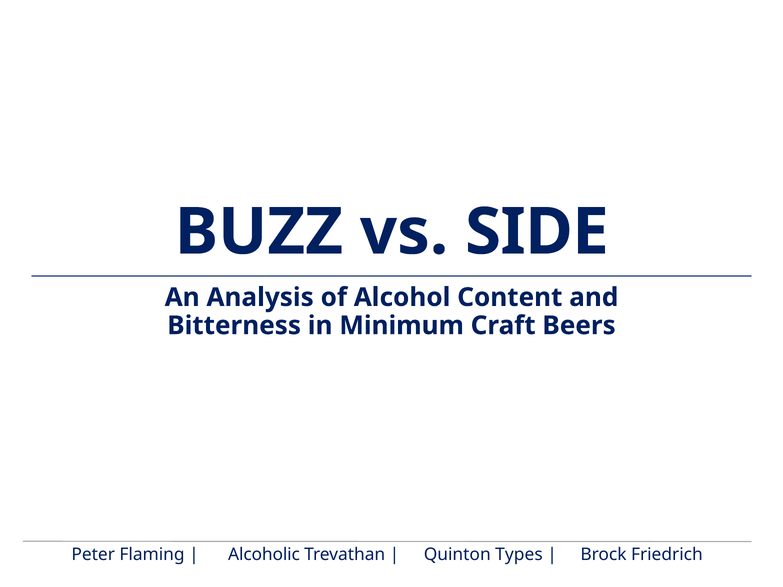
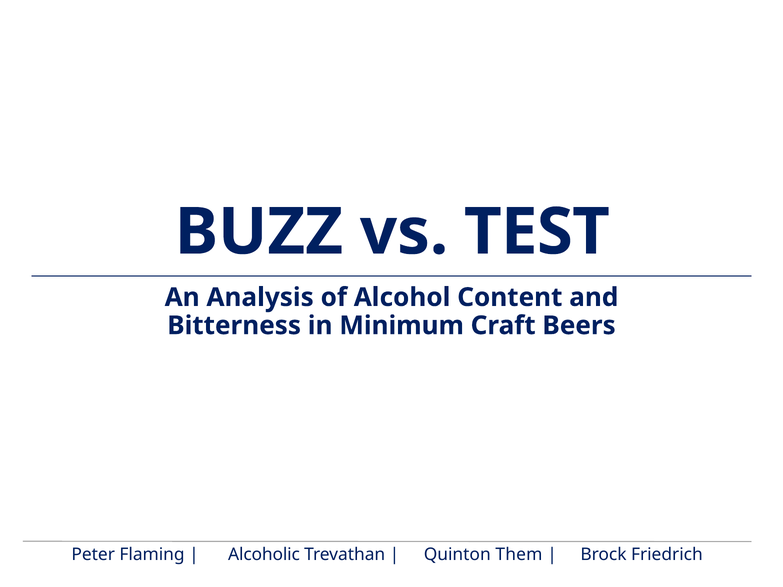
SIDE: SIDE -> TEST (537, 232)
Types: Types -> Them (519, 555)
